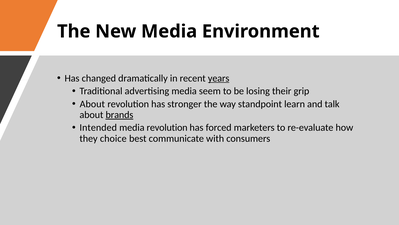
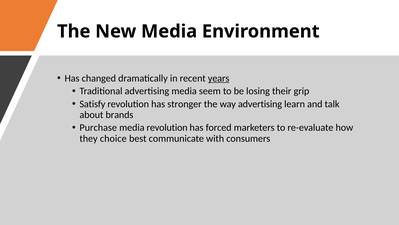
About: About -> Satisfy (92, 104)
way standpoint: standpoint -> advertising (260, 104)
brands underline: present -> none (119, 114)
Intended: Intended -> Purchase (98, 127)
